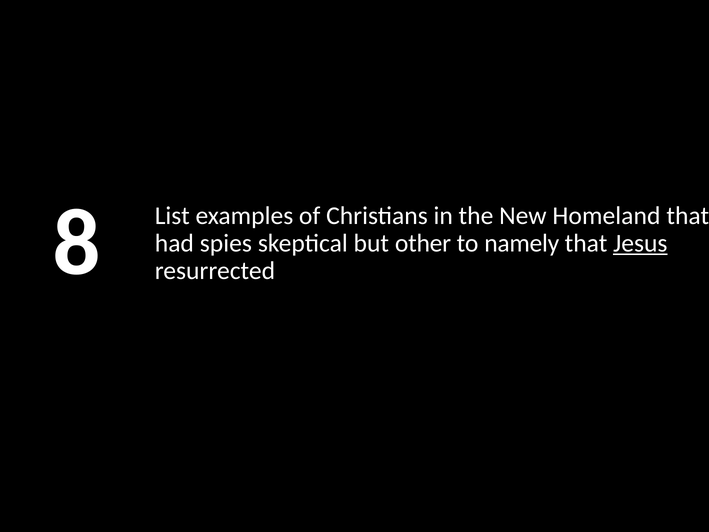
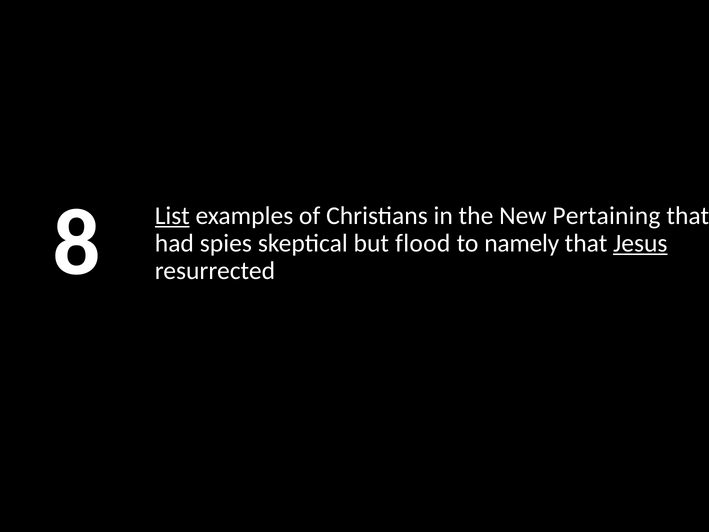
List underline: none -> present (172, 216)
Homeland: Homeland -> Pertaining (606, 216)
other: other -> flood (423, 243)
